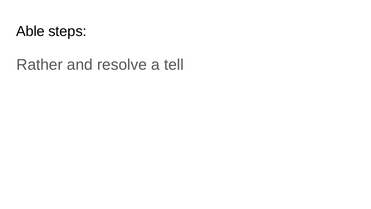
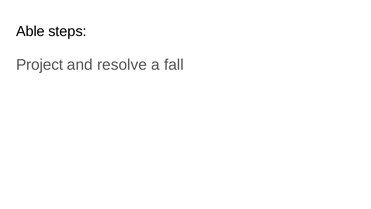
Rather: Rather -> Project (40, 65)
tell: tell -> fall (174, 65)
